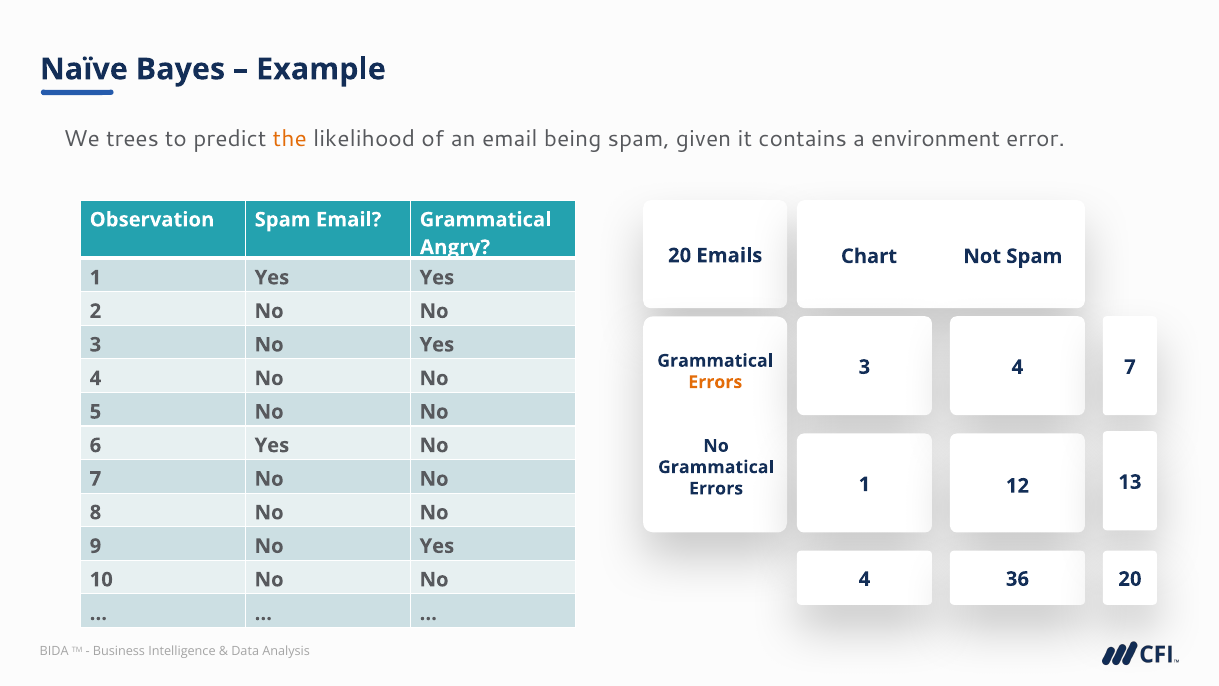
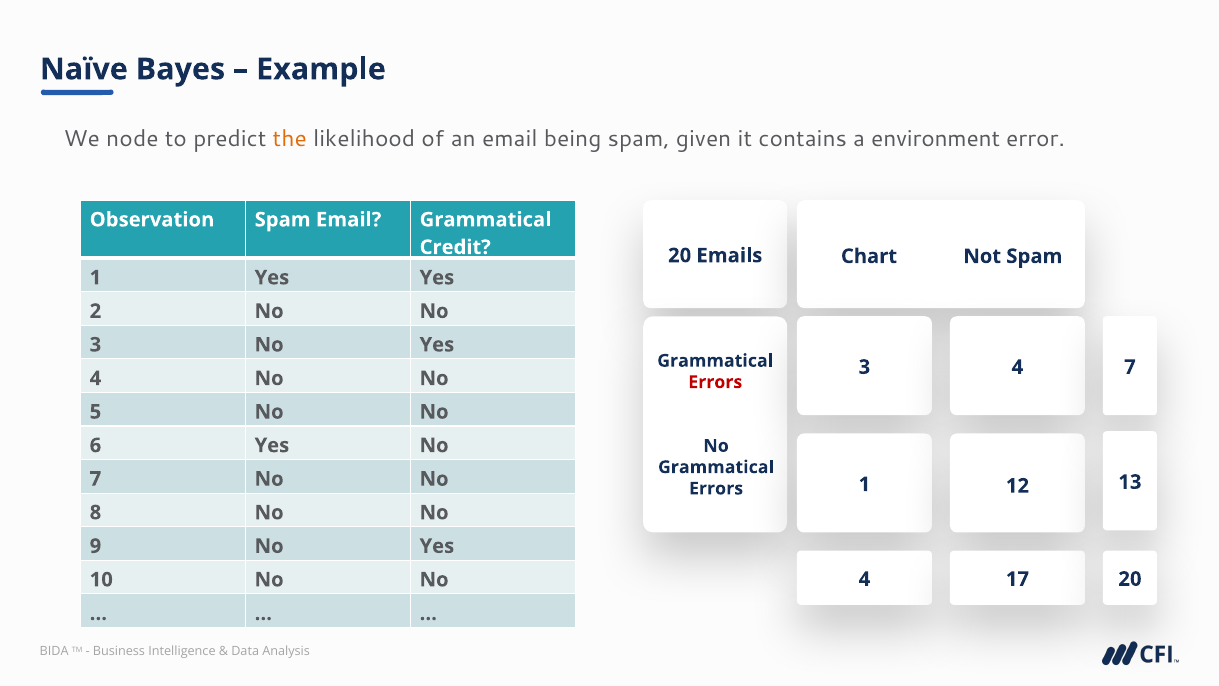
trees: trees -> node (132, 138)
Angry: Angry -> Credit (455, 247)
Errors colour: orange -> red (715, 382)
36: 36 -> 17 (1017, 579)
